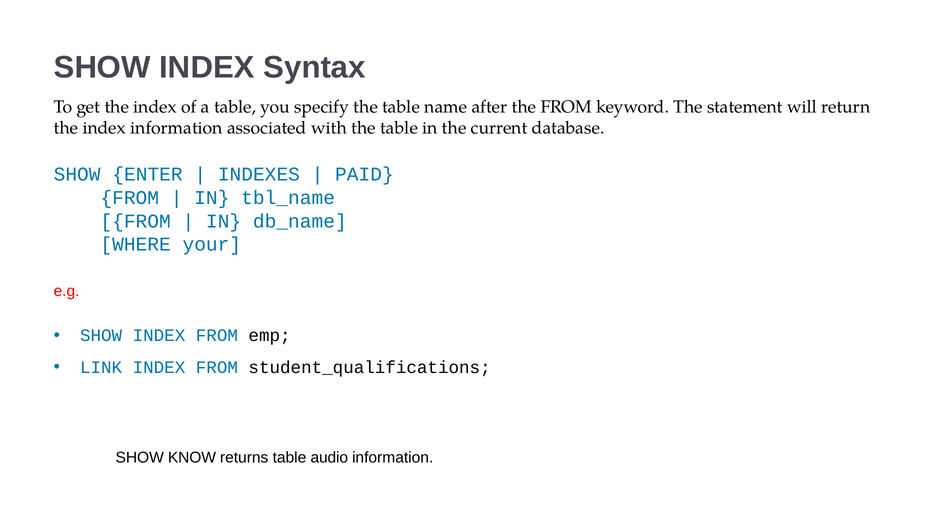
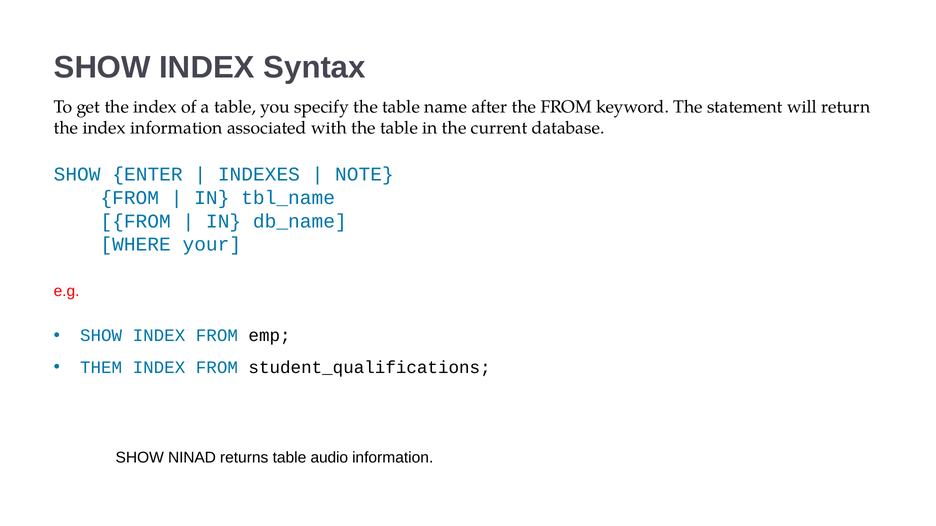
PAID: PAID -> NOTE (364, 175)
LINK: LINK -> THEM (101, 368)
KNOW: KNOW -> NINAD (192, 458)
